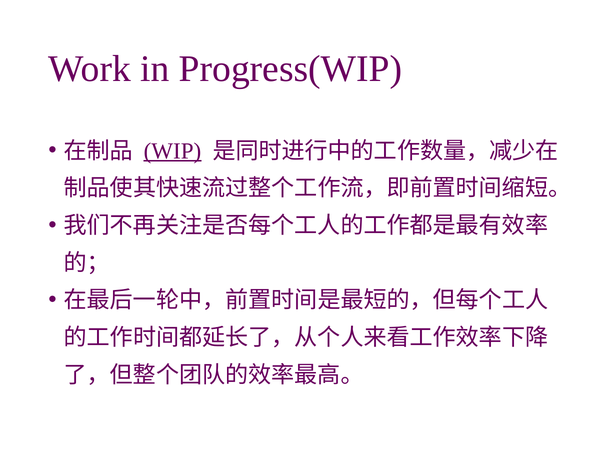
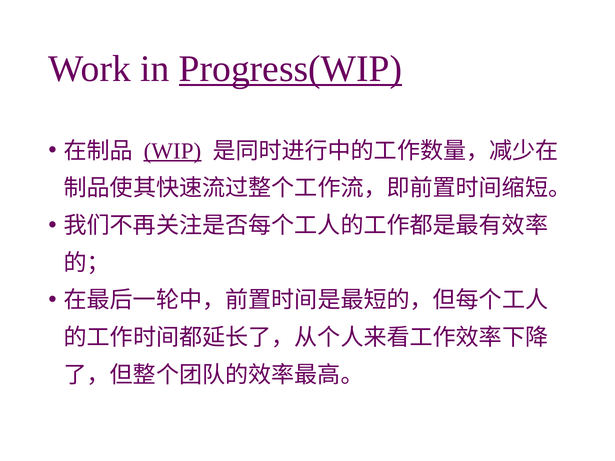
Progress(WIP underline: none -> present (291, 69)
